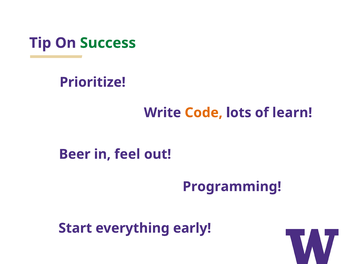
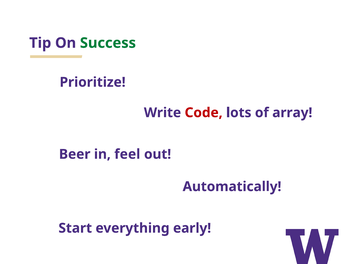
Code colour: orange -> red (204, 112)
learn: learn -> array (292, 112)
Programming: Programming -> Automatically (232, 186)
